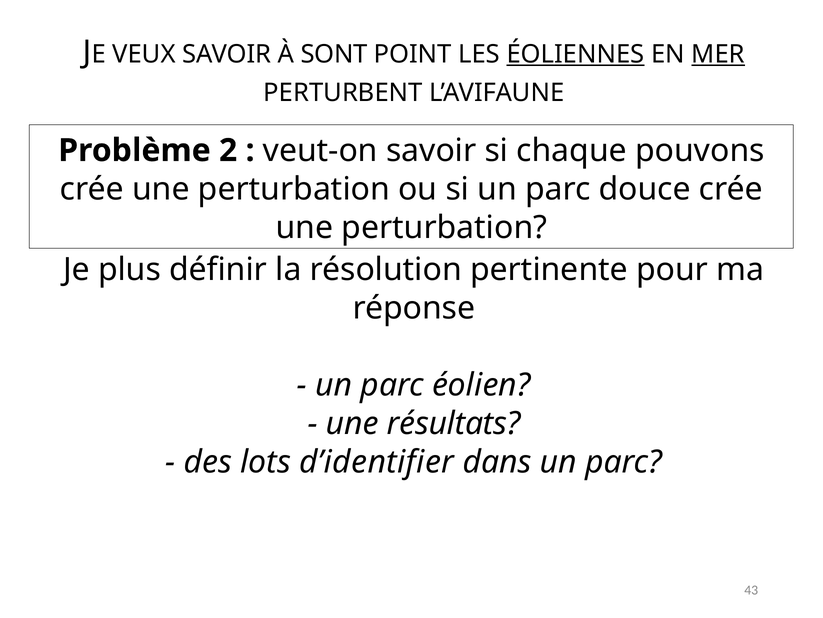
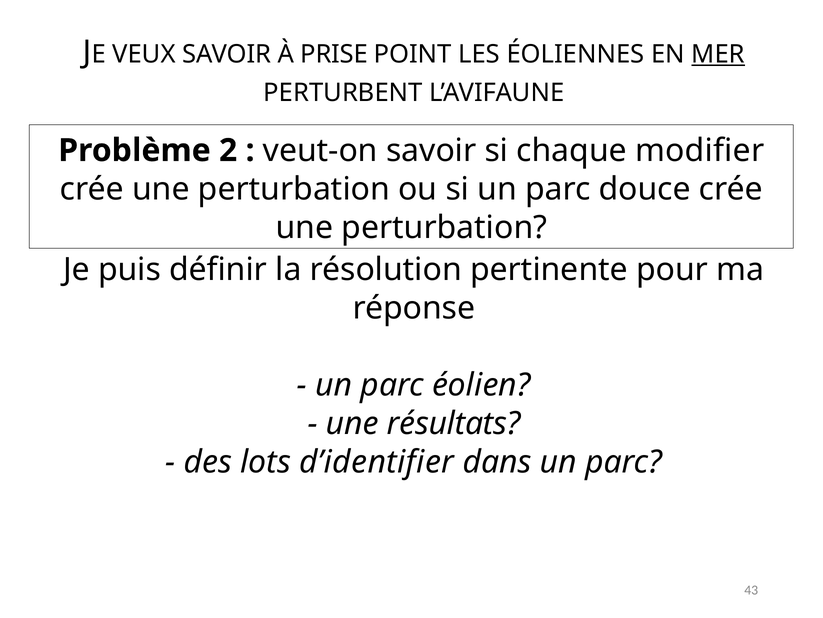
SONT: SONT -> PRISE (334, 54)
ÉOLIENNES underline: present -> none (576, 54)
pouvons: pouvons -> modifier (700, 150)
plus: plus -> puis (130, 269)
